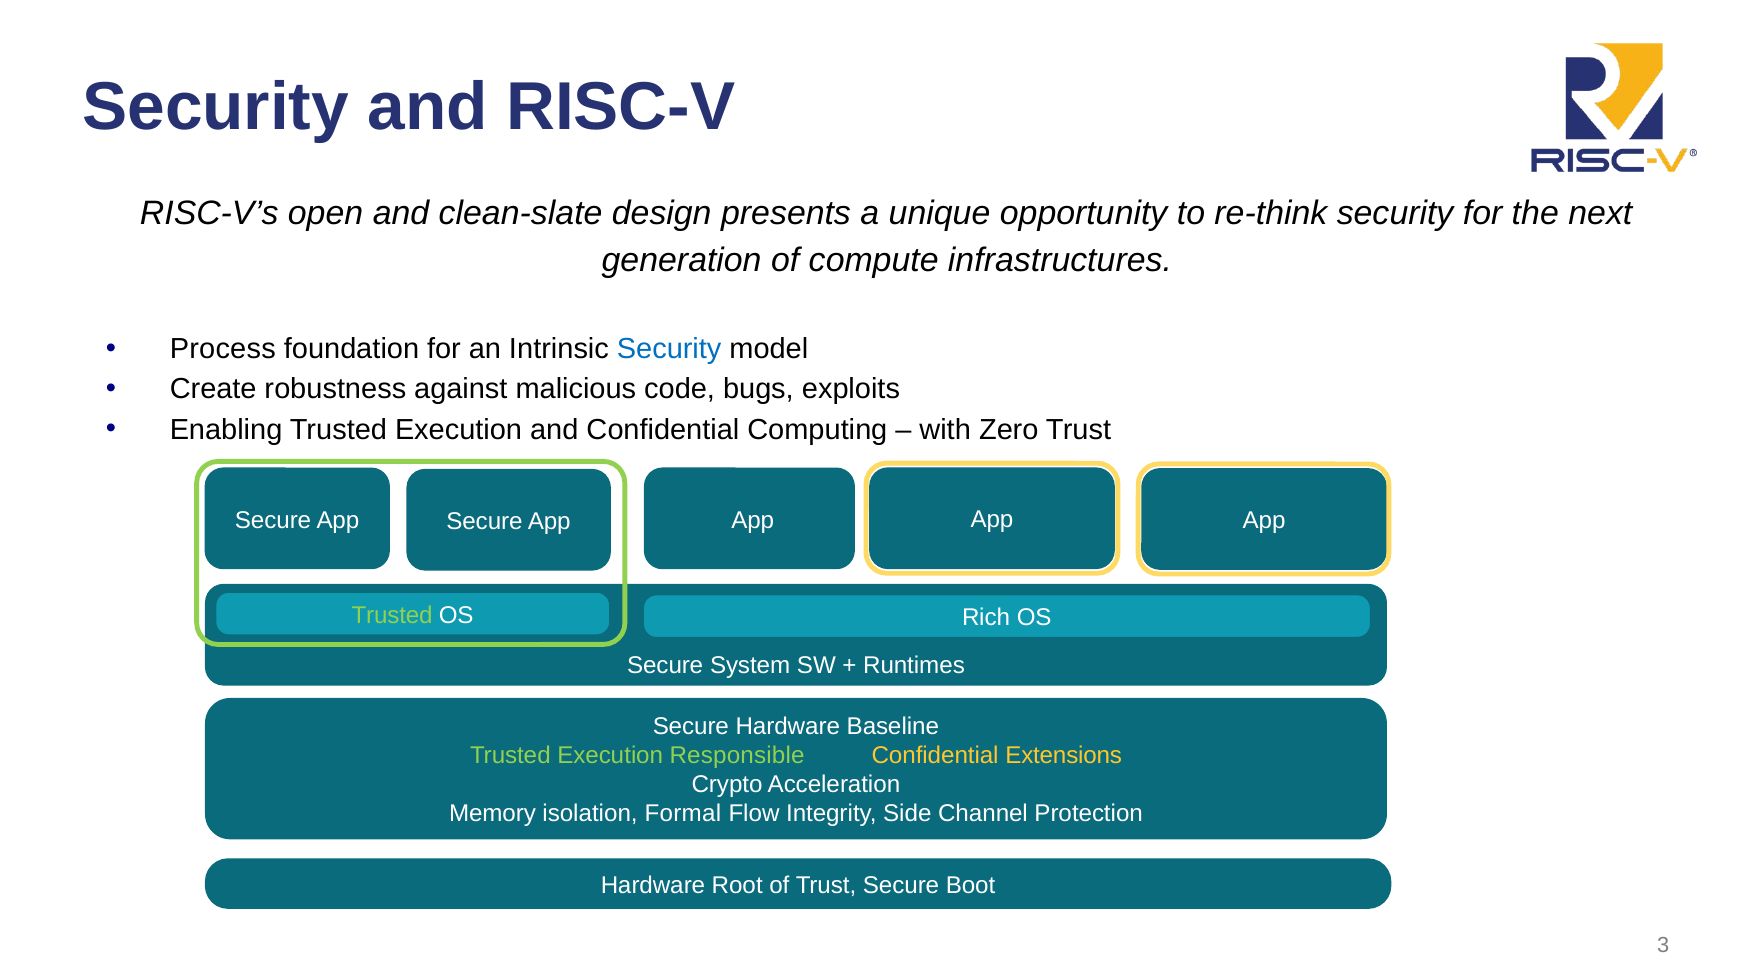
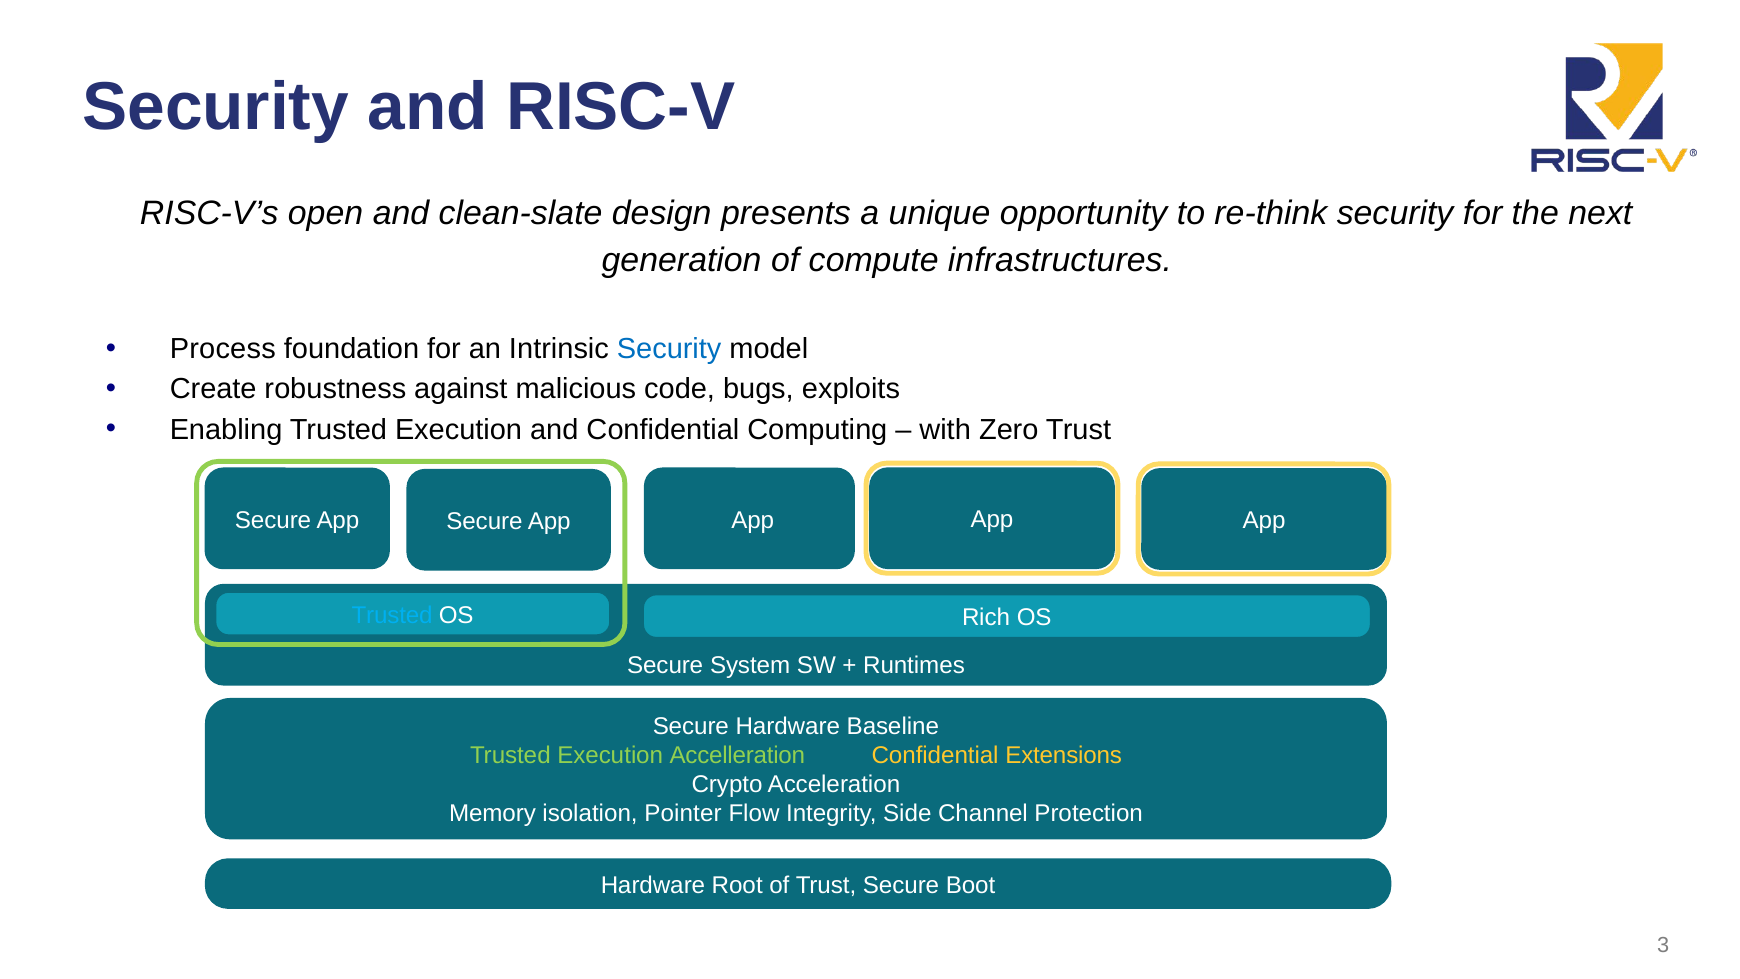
Trusted colour: light green -> light blue (392, 615)
Responsible: Responsible -> Accelleration (737, 756)
Formal: Formal -> Pointer (683, 814)
